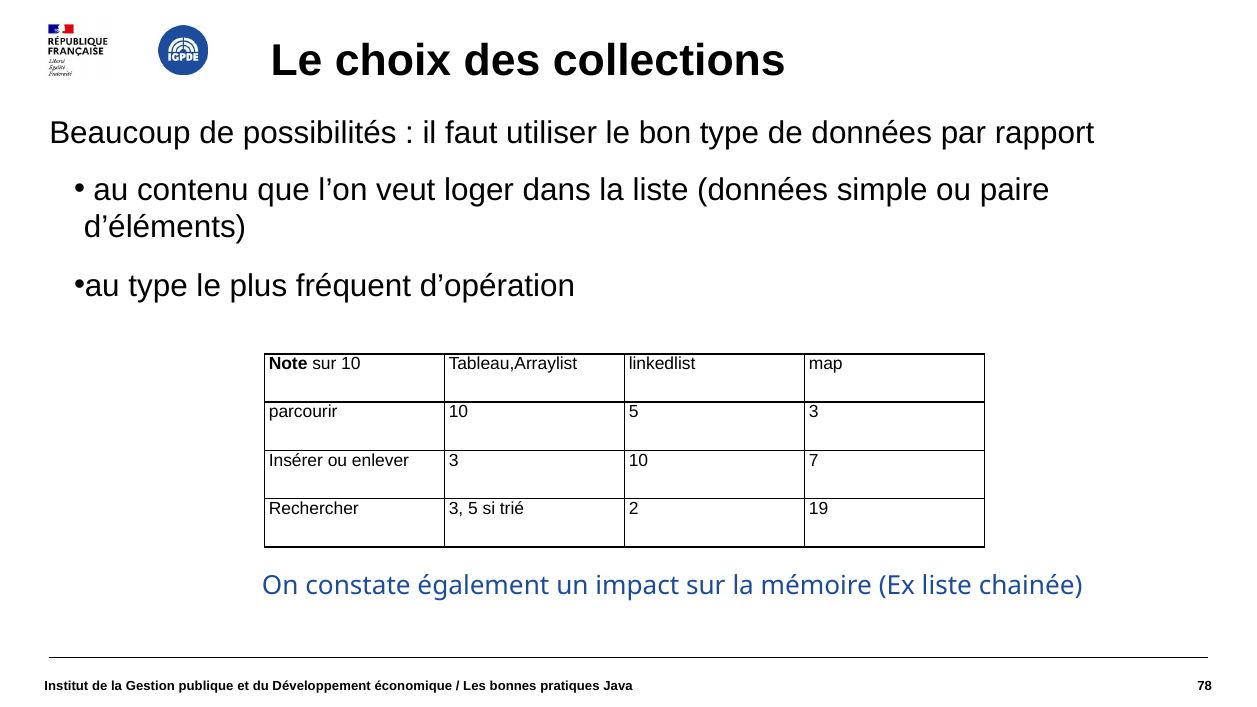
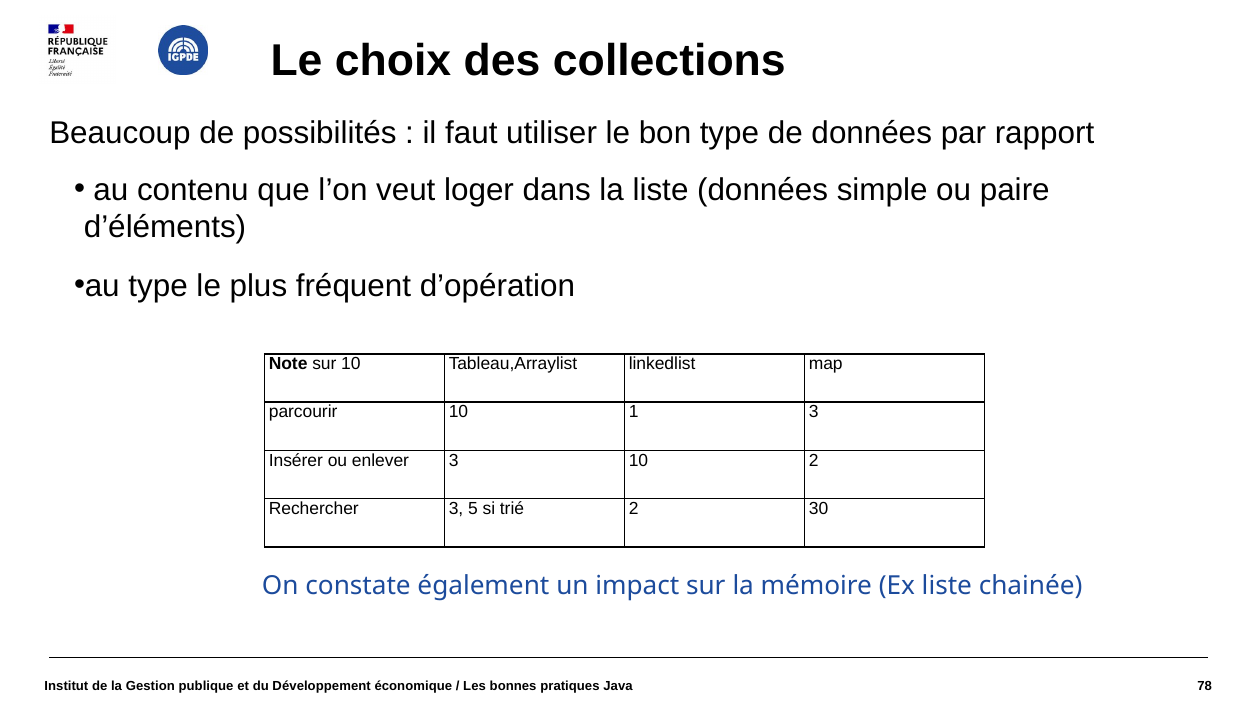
10 5: 5 -> 1 (634, 412)
10 7: 7 -> 2 (814, 460)
19: 19 -> 30 (819, 509)
